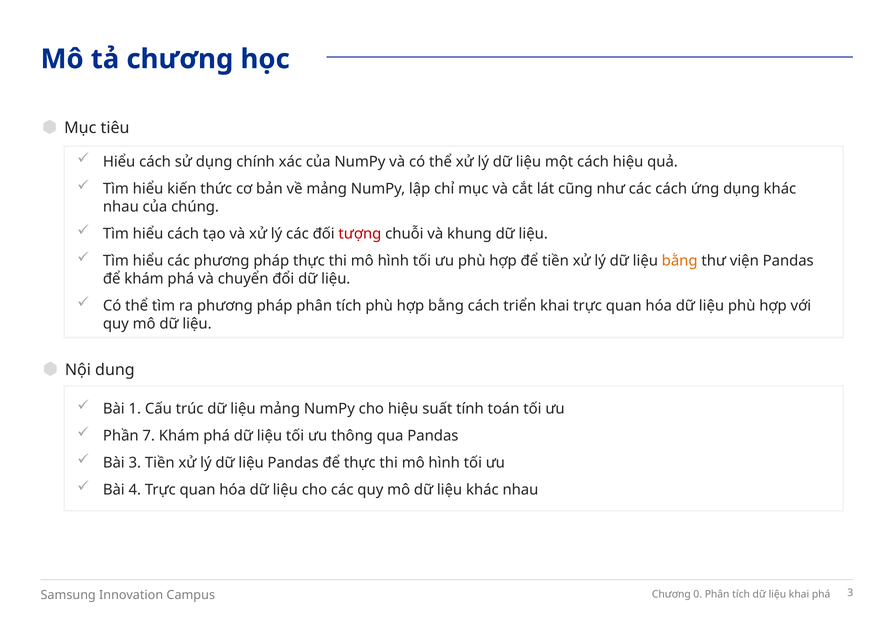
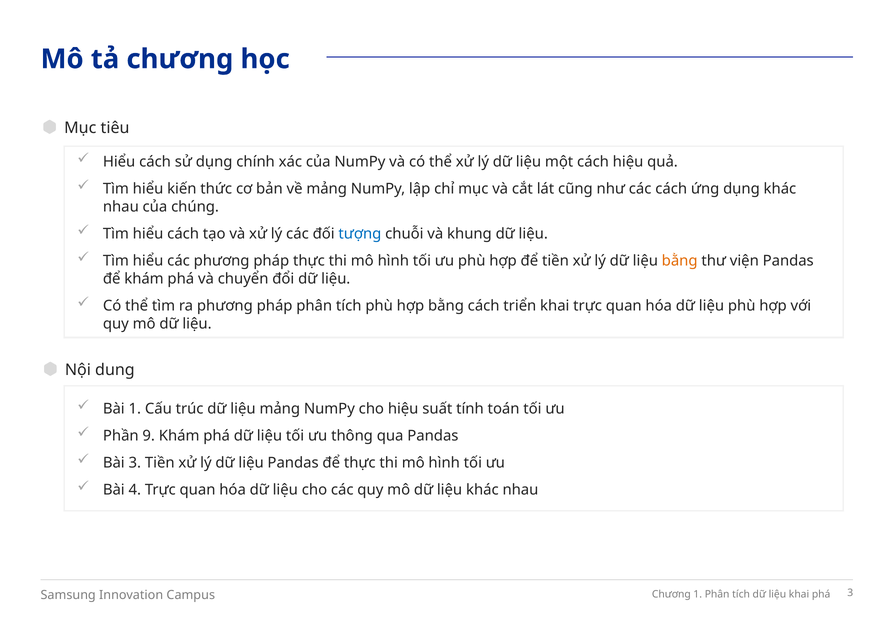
tượng colour: red -> blue (360, 234)
7: 7 -> 9 (149, 436)
Chương 0: 0 -> 1 (698, 594)
